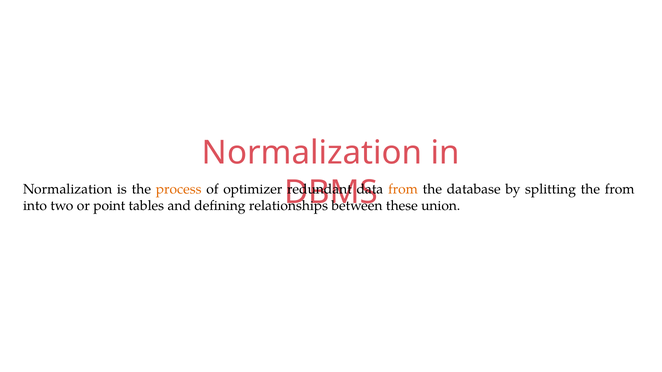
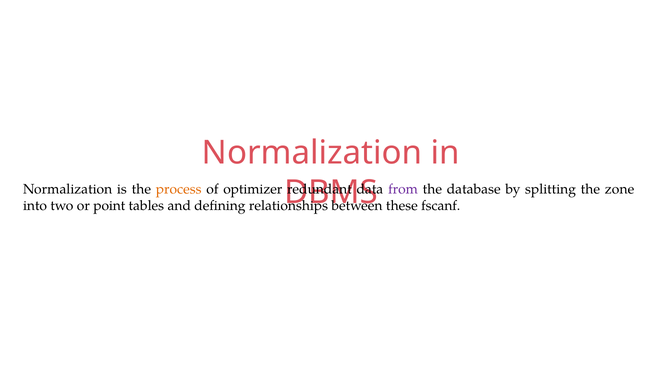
from colour: orange -> purple (403, 190)
the from: from -> zone (620, 190)
union: union -> fscanf (441, 206)
